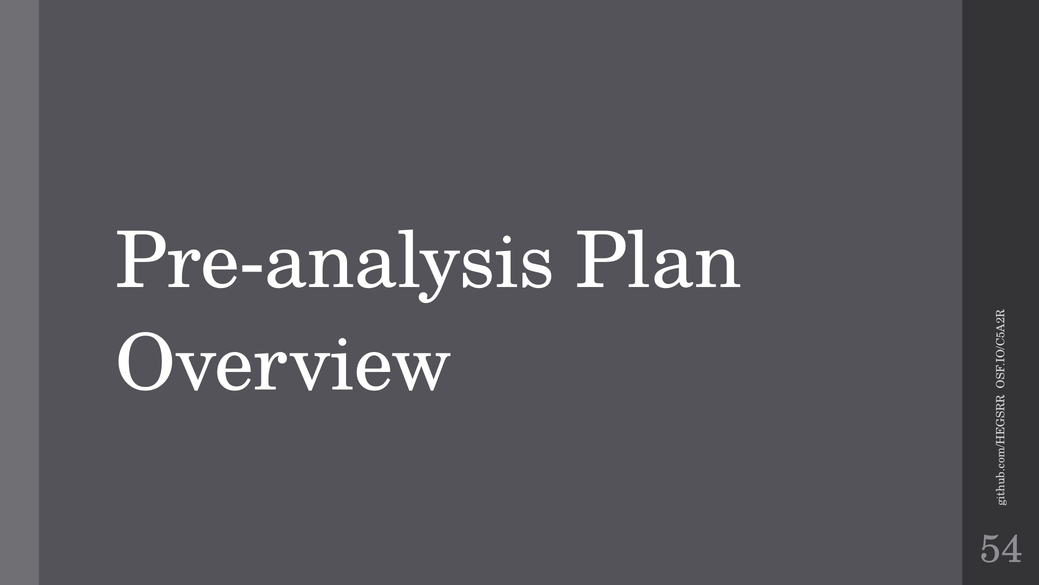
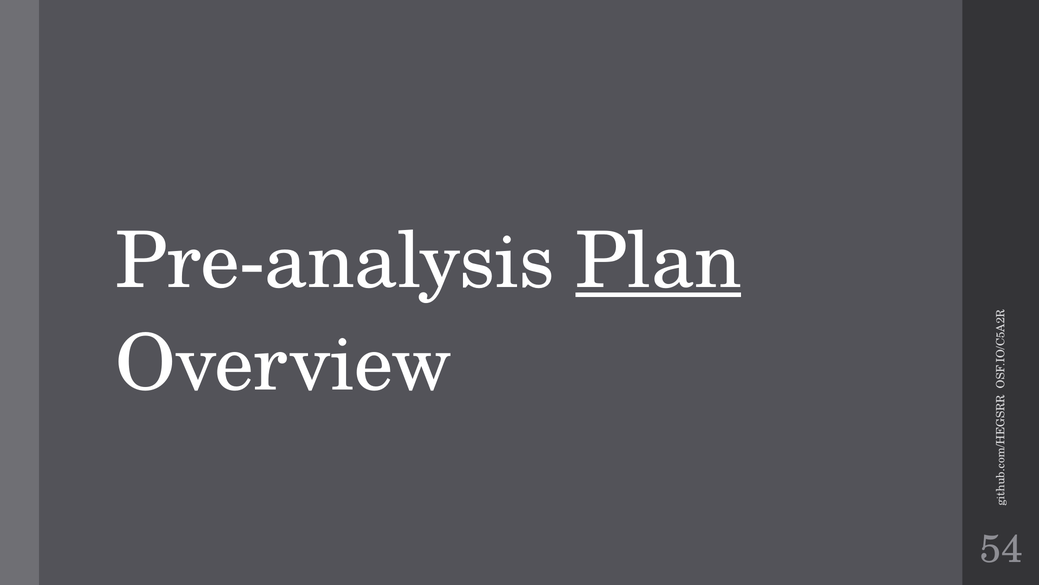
Plan underline: none -> present (659, 261)
